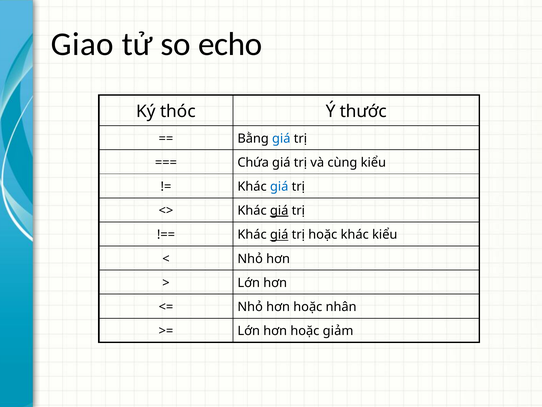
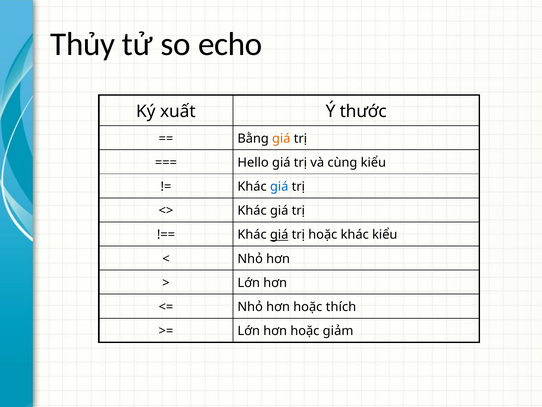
Giao: Giao -> Thủy (83, 44)
thóc: thóc -> xuất (178, 111)
giá colour: blue -> orange (281, 138)
Chứa: Chứa -> Hello (253, 162)
giá underline: present -> none (279, 210)
nhân: nhân -> thích (341, 307)
